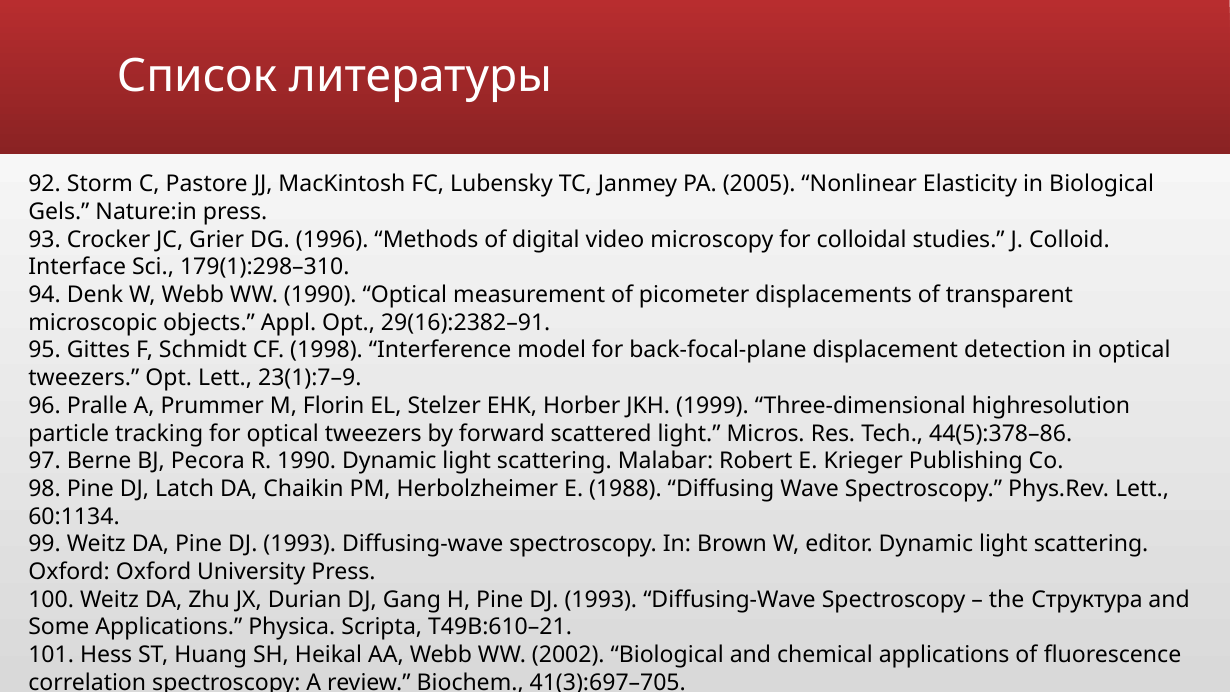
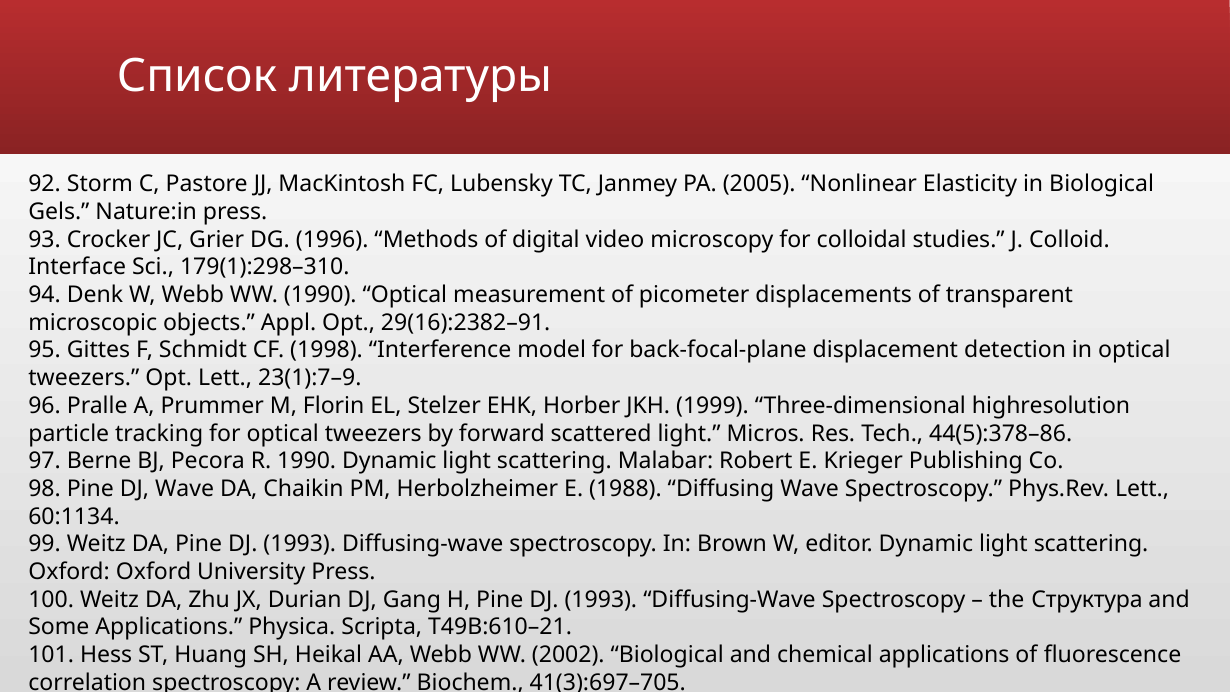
DJ Latch: Latch -> Wave (185, 489)
